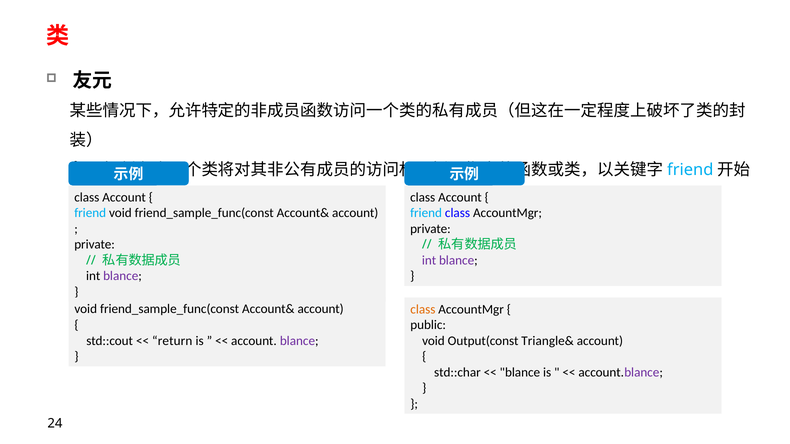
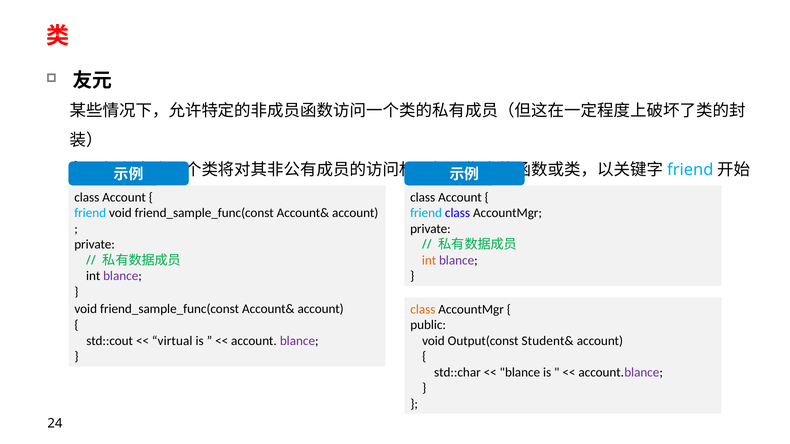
int colour: purple -> orange (429, 261)
return: return -> virtual (172, 341)
Triangle&: Triangle& -> Student& (548, 341)
